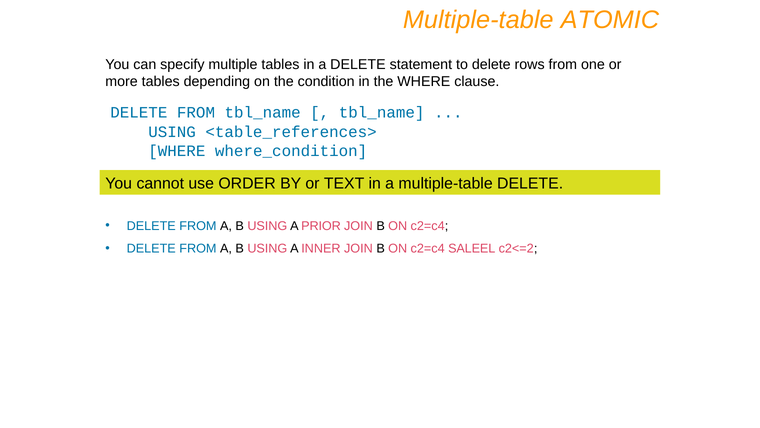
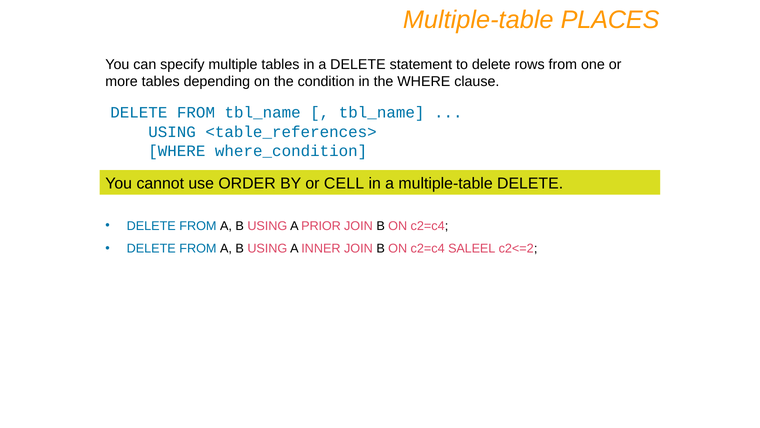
ATOMIC: ATOMIC -> PLACES (610, 20)
TEXT: TEXT -> CELL (344, 183)
